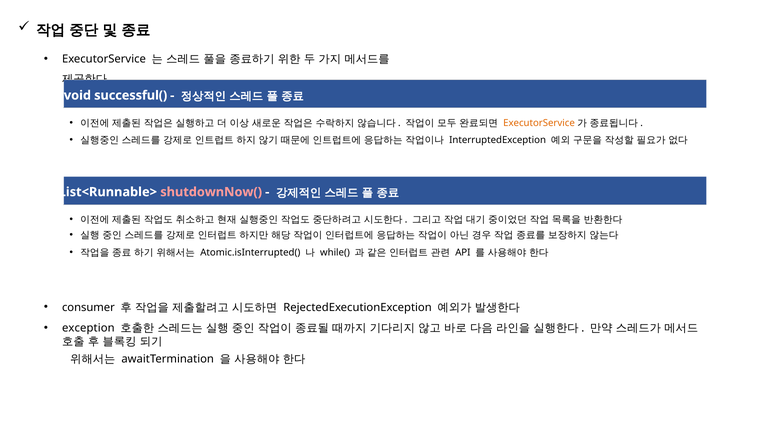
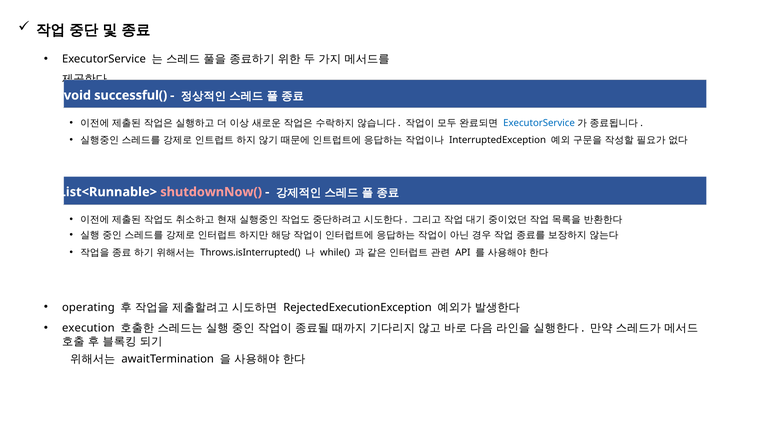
ExecutorService colour: orange -> blue (539, 123)
Atomic.isInterrupted(: Atomic.isInterrupted( -> Throws.isInterrupted( (250, 253)
consumer: consumer -> operating (88, 308)
exception: exception -> execution (88, 328)
